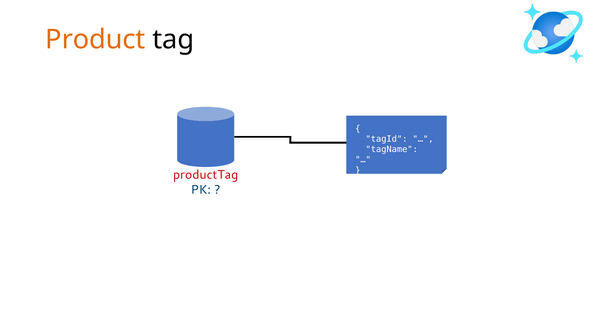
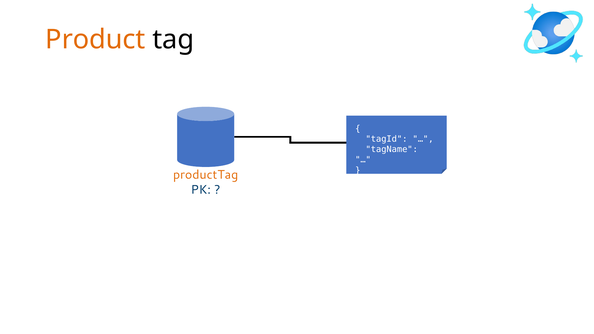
productTag colour: red -> orange (206, 175)
